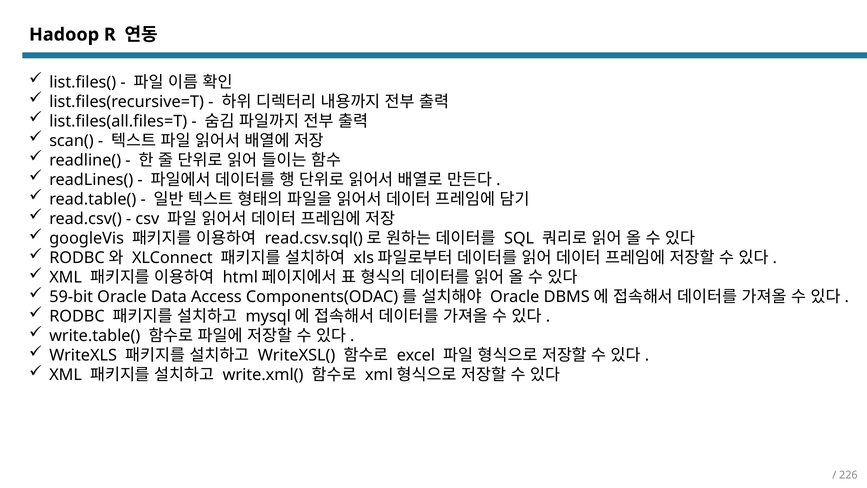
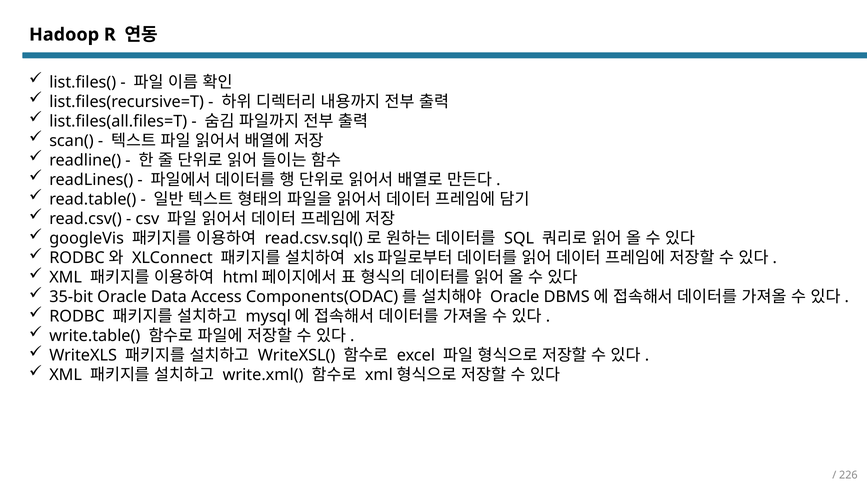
59-bit: 59-bit -> 35-bit (71, 297)
